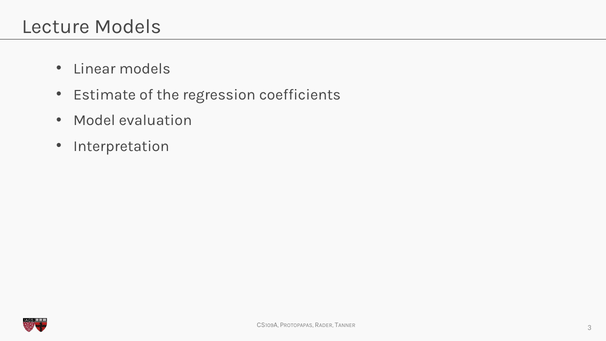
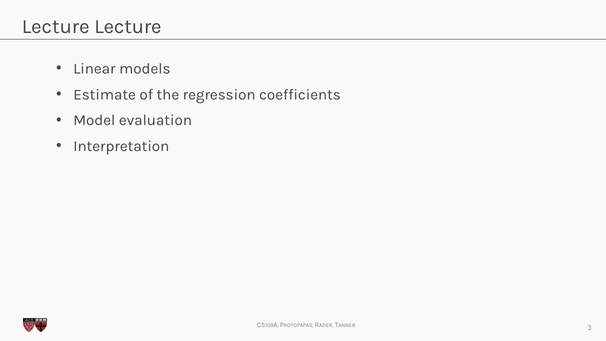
Lecture Models: Models -> Lecture (128, 27)
